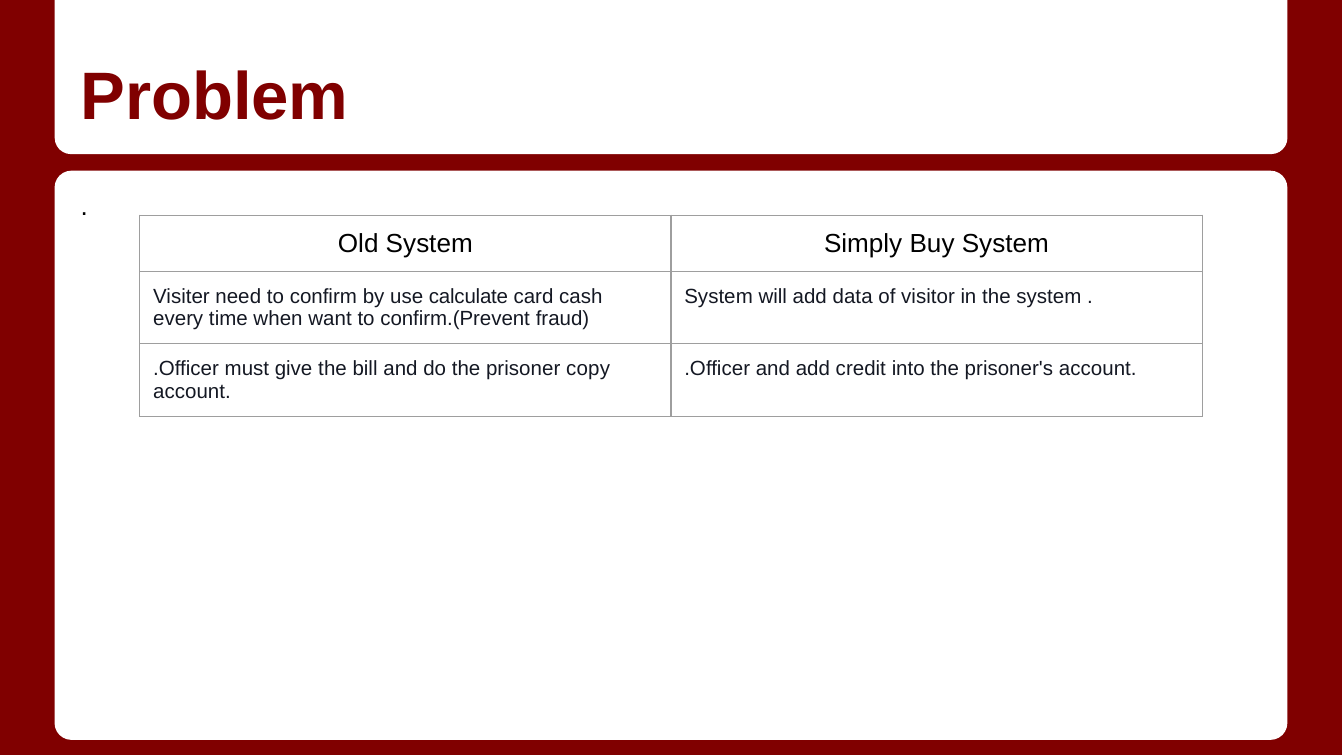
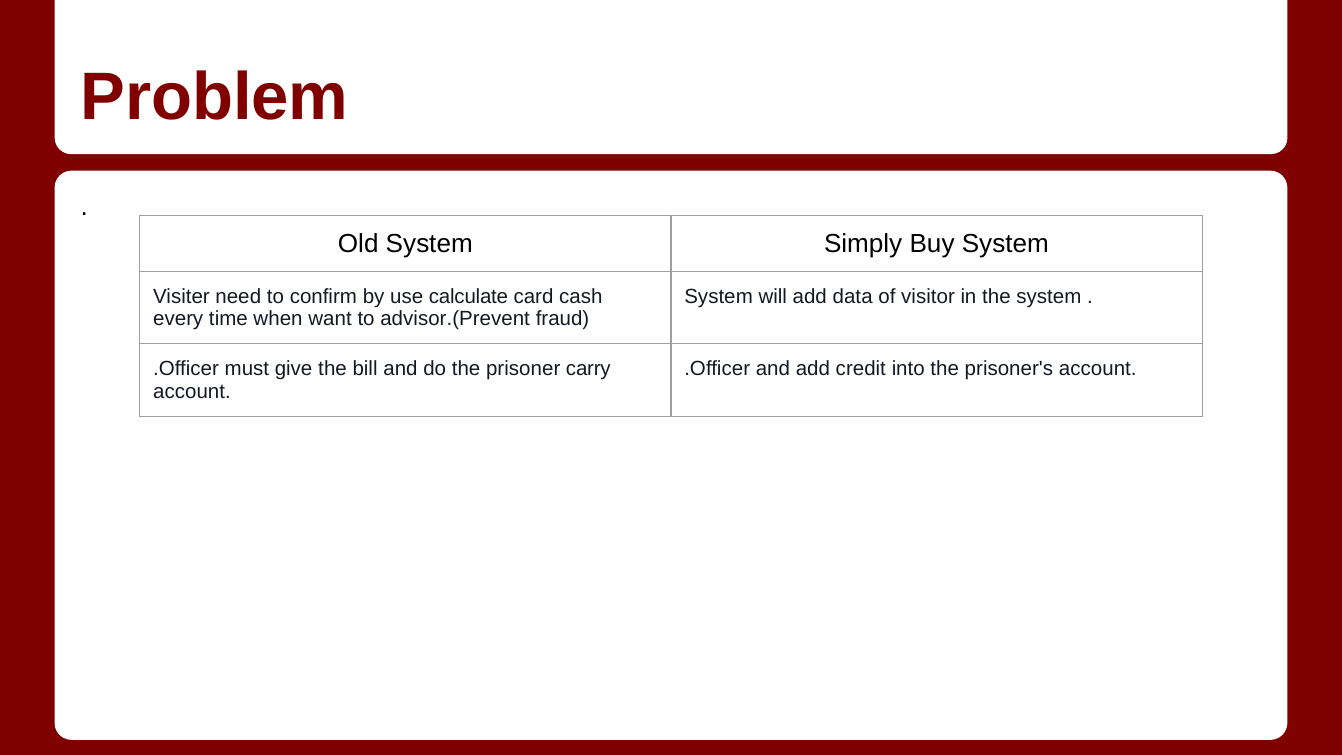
confirm.(Prevent: confirm.(Prevent -> advisor.(Prevent (455, 319)
copy: copy -> carry (588, 369)
